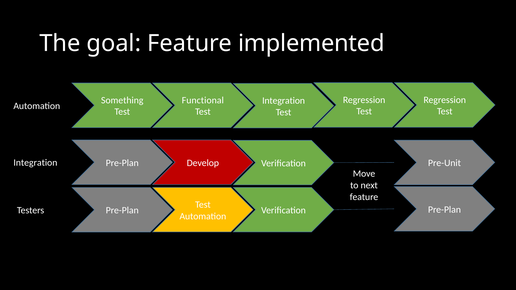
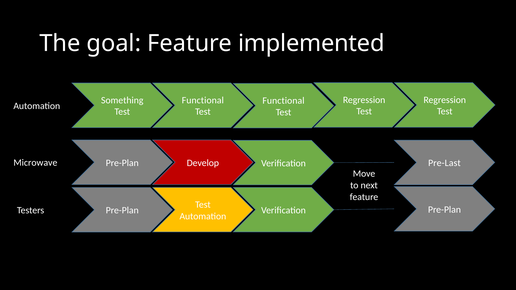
Integration: Integration -> Functional (283, 101)
Integration: Integration -> Microwave (35, 163)
Pre-Unit: Pre-Unit -> Pre-Last (444, 163)
